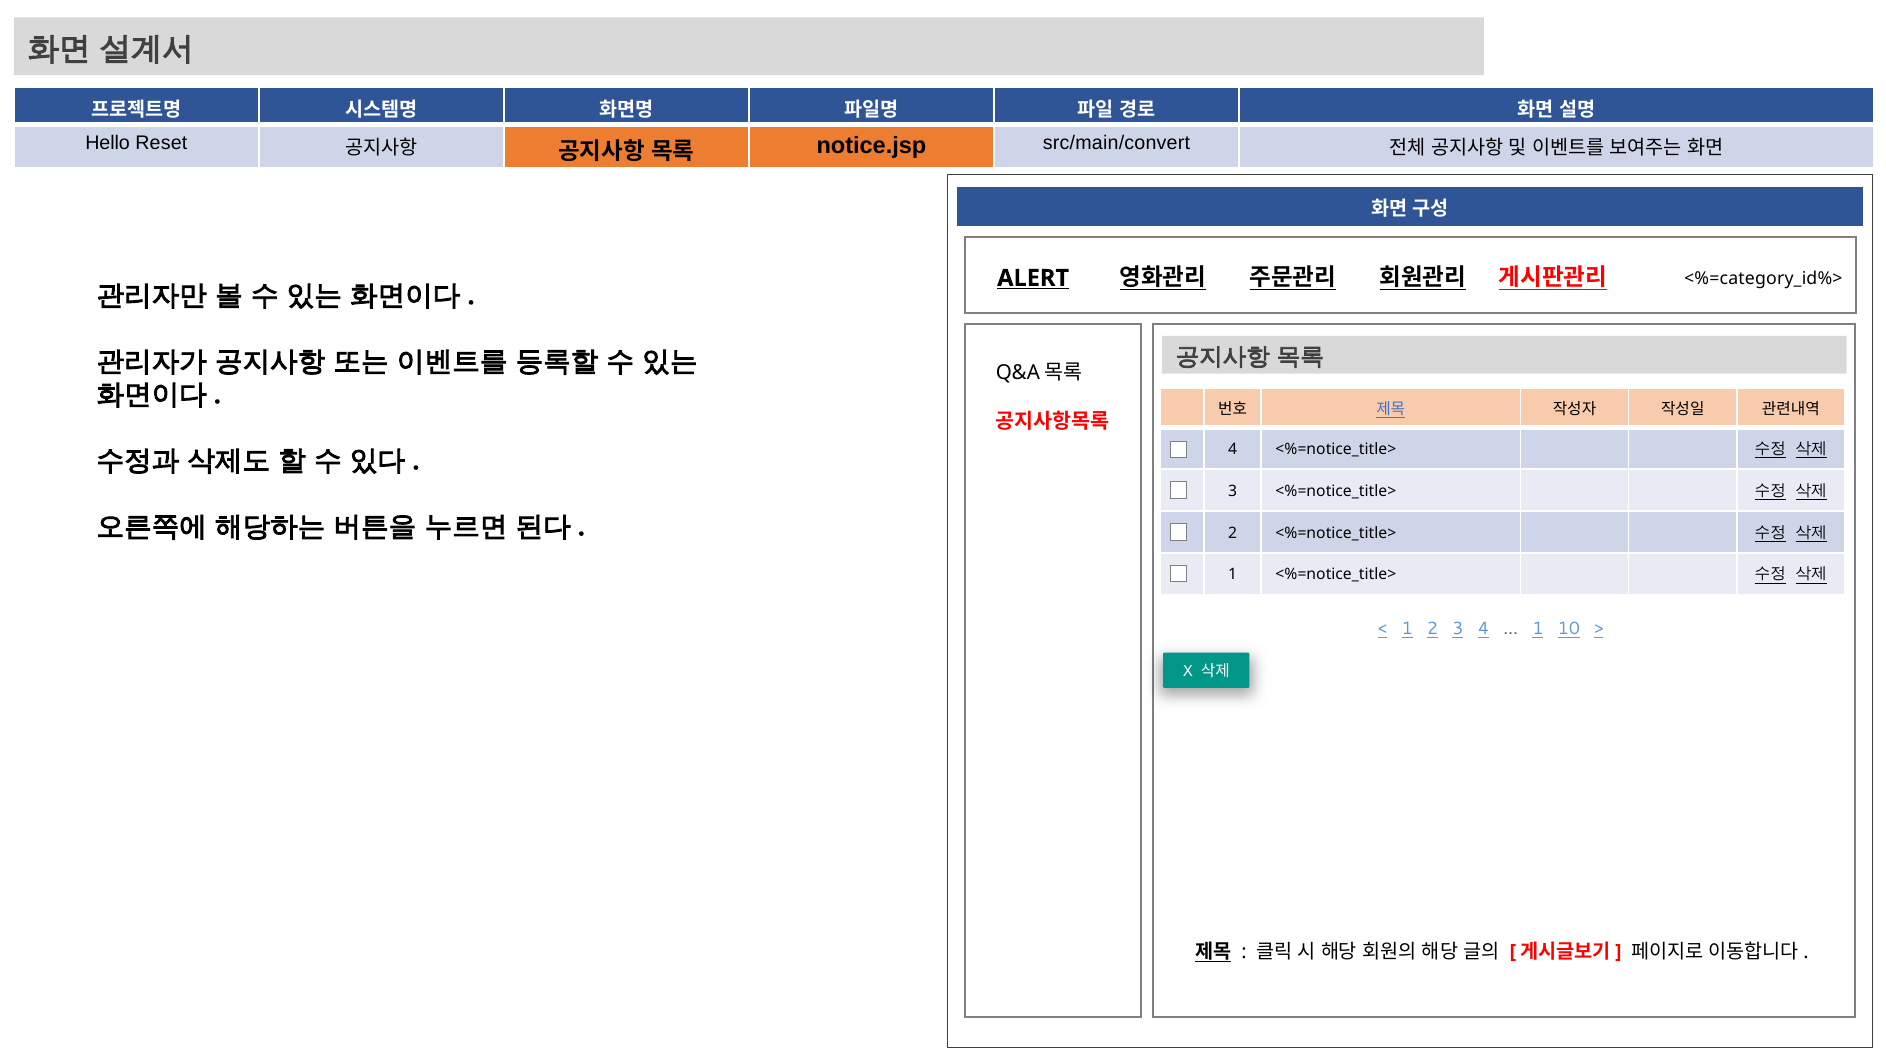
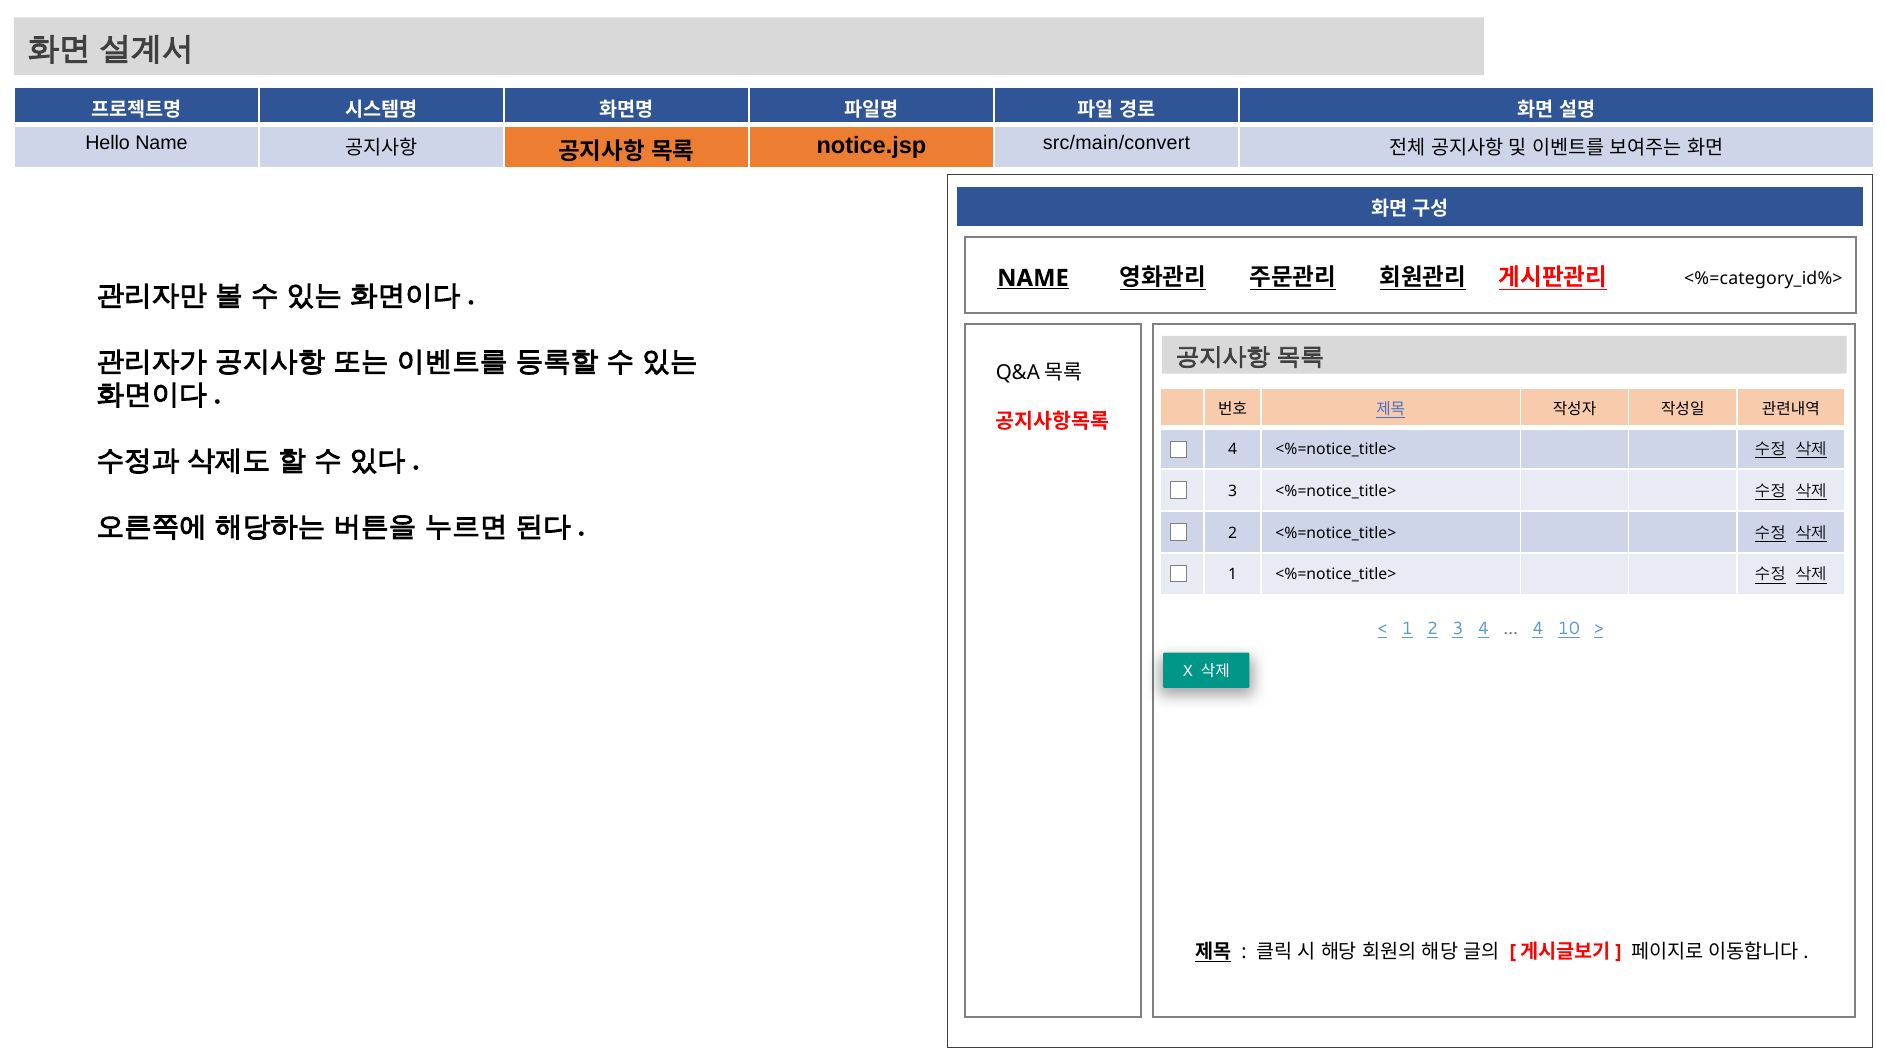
Hello Reset: Reset -> Name (161, 143)
ALERT: ALERT -> NAME (1033, 278)
1: 1 -> 4 (1538, 629)
